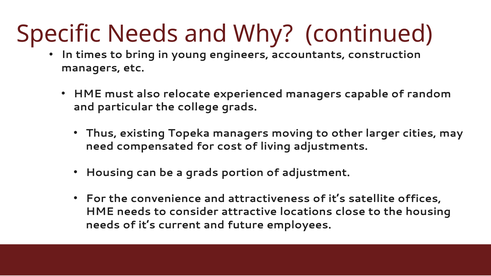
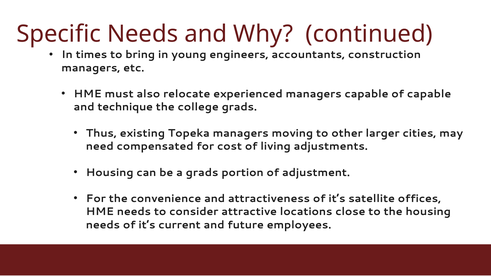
of random: random -> capable (429, 94)
particular: particular -> technique (125, 107)
